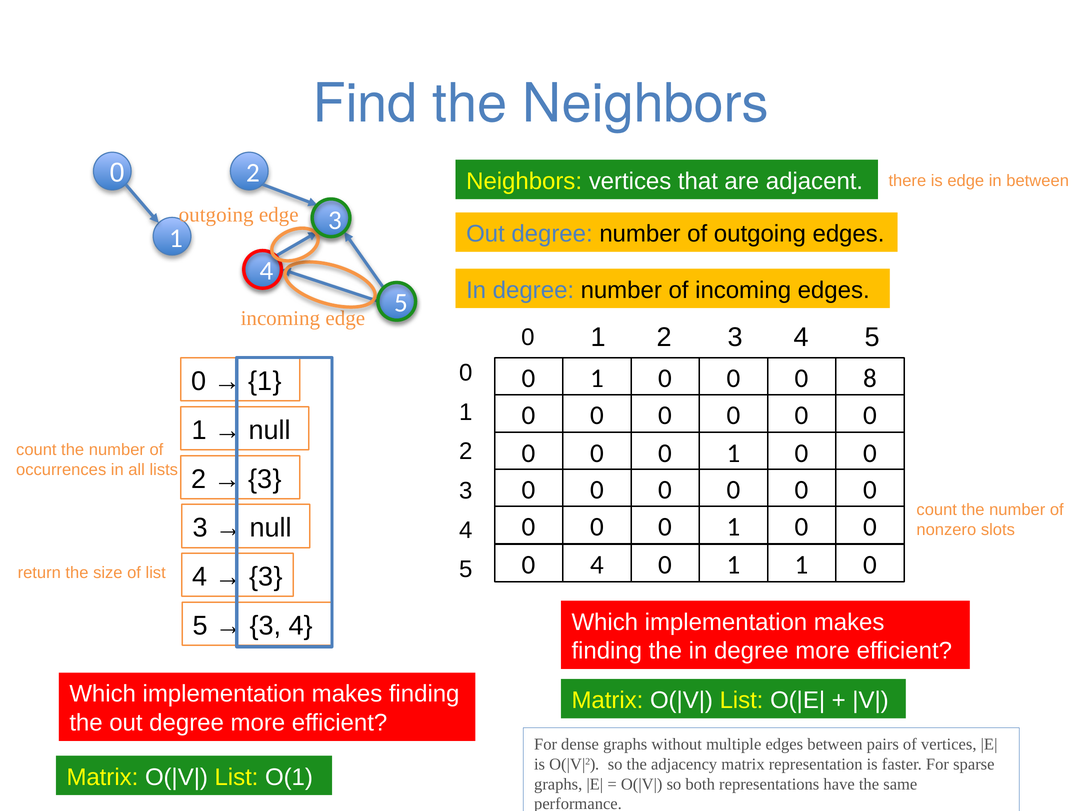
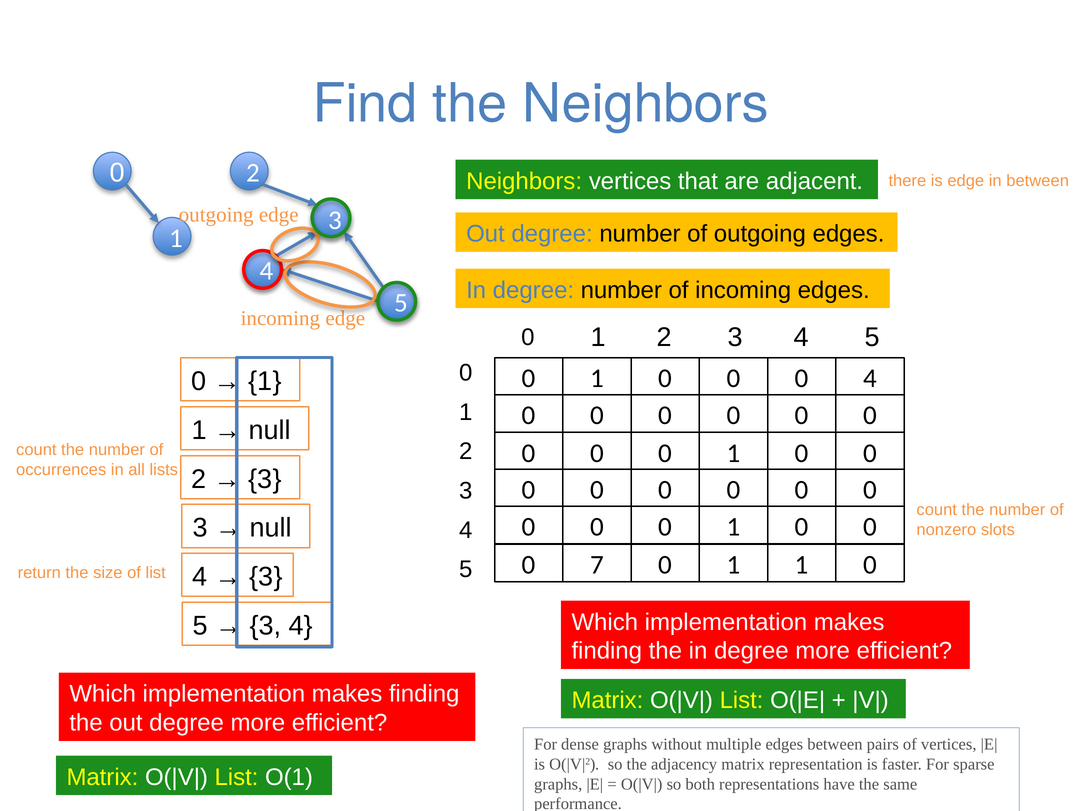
0 8: 8 -> 4 (870, 379)
0 4: 4 -> 7 (597, 565)
